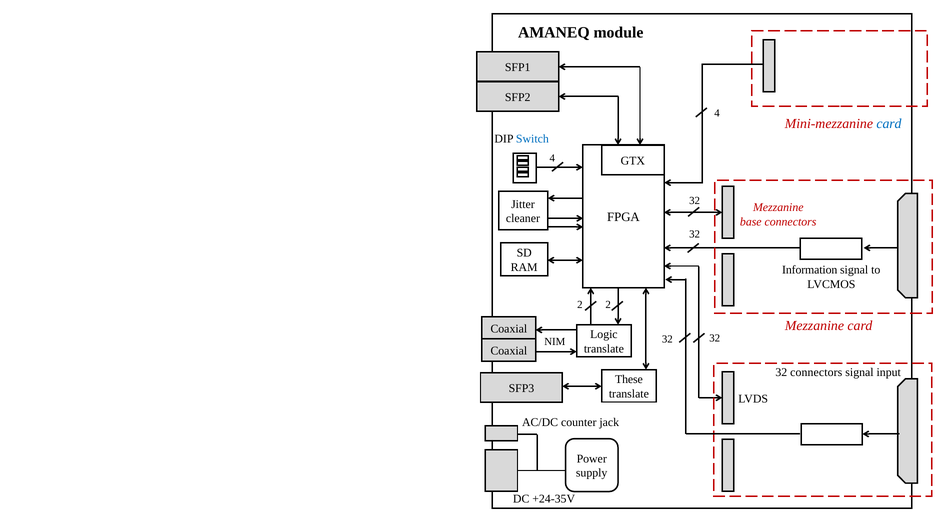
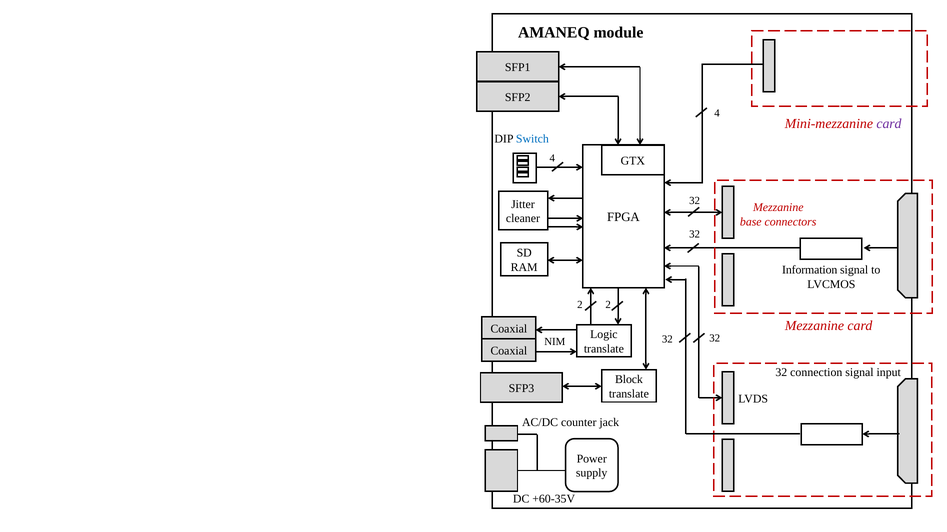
card colour: blue -> purple (889, 124)
32 connectors: connectors -> connection (816, 373)
These: These -> Block (629, 380)
+24-35V: +24-35V -> +60-35V (554, 499)
